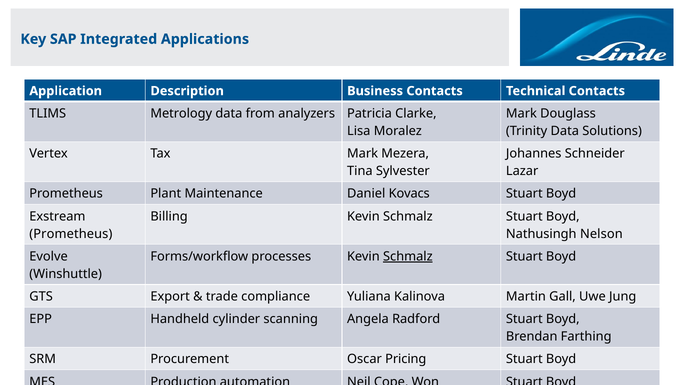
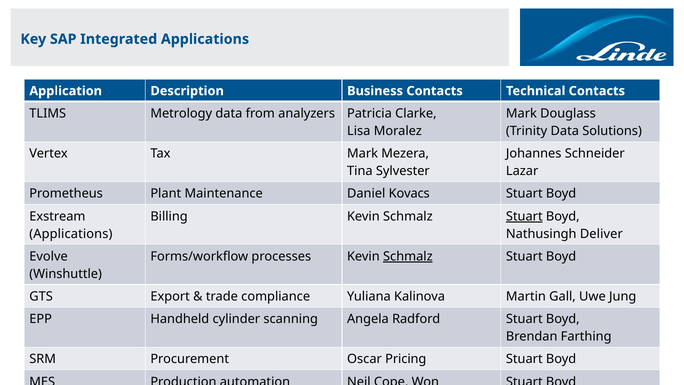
Stuart underline: none -> present (524, 216)
Prometheus: Prometheus -> Applications (71, 234)
Nelson: Nelson -> Deliver (601, 234)
